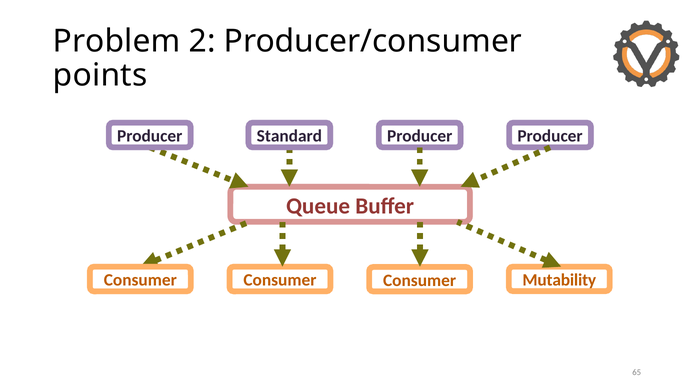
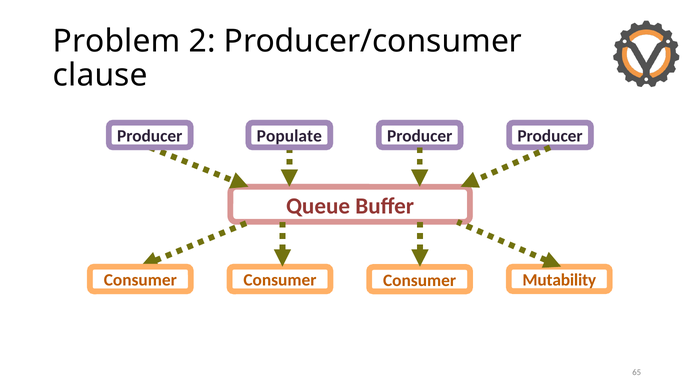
points: points -> clause (100, 75)
Standard: Standard -> Populate (289, 136)
